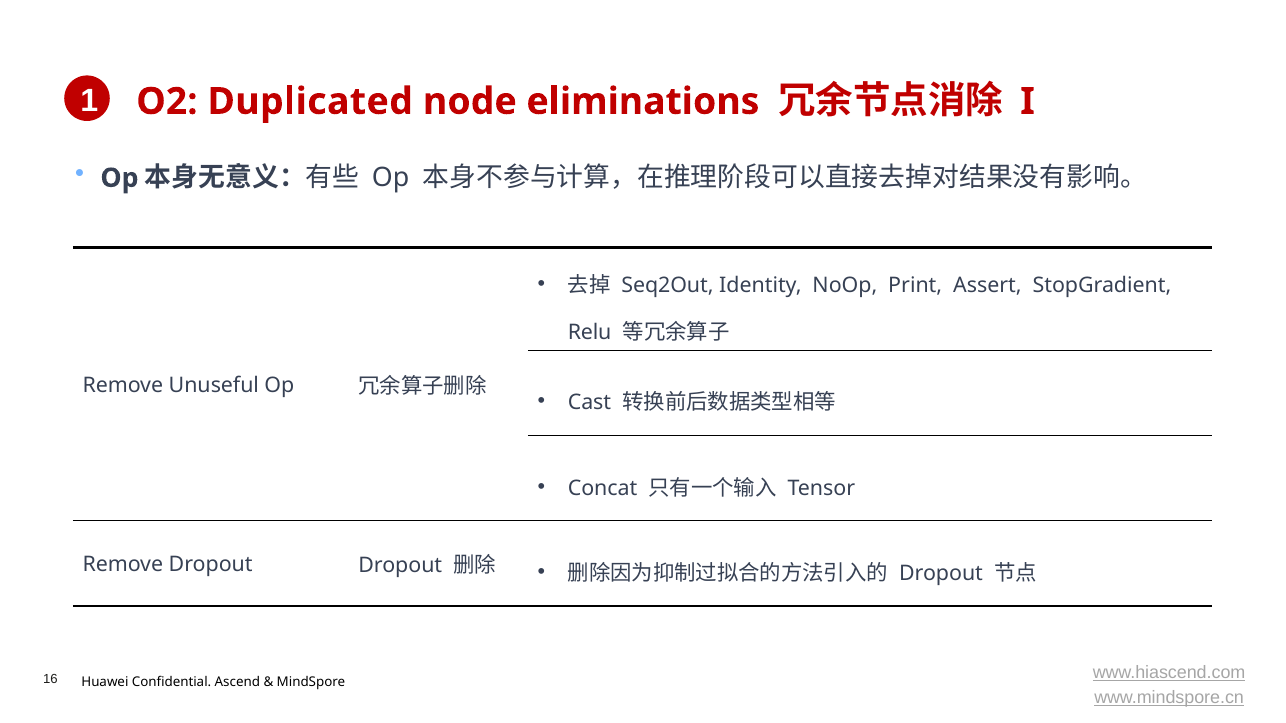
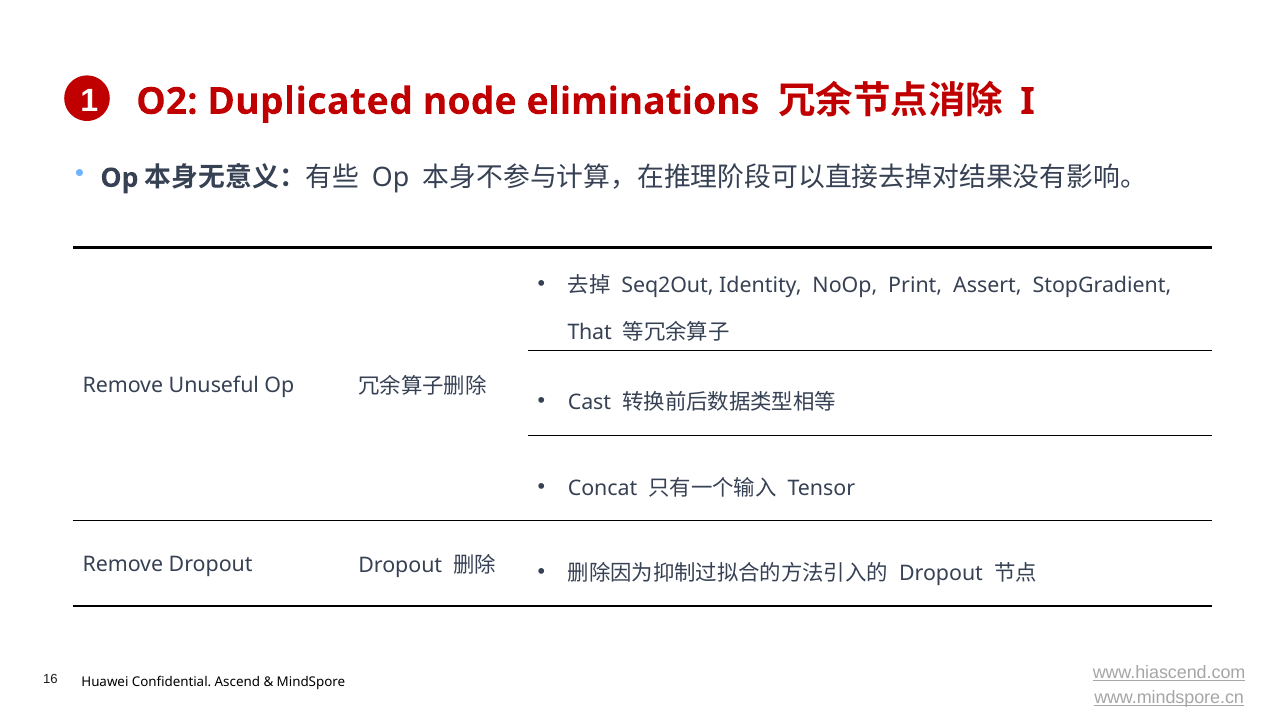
Relu: Relu -> That (590, 332)
